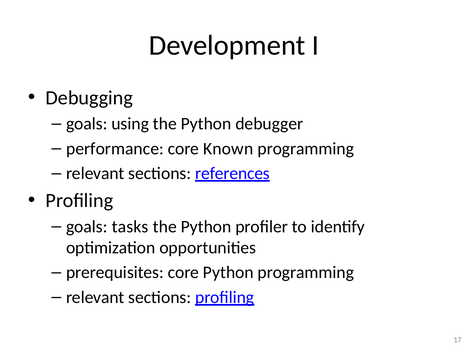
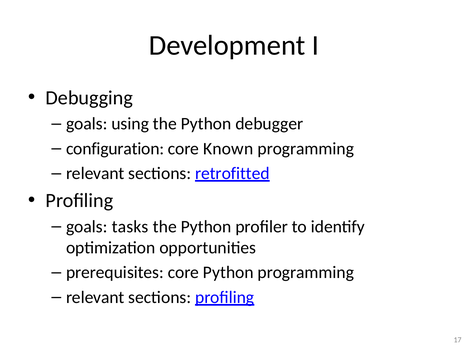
performance: performance -> configuration (115, 149)
references: references -> retrofitted (232, 173)
